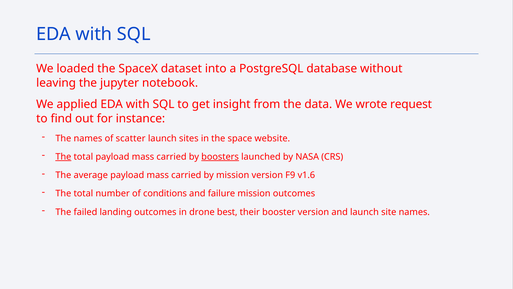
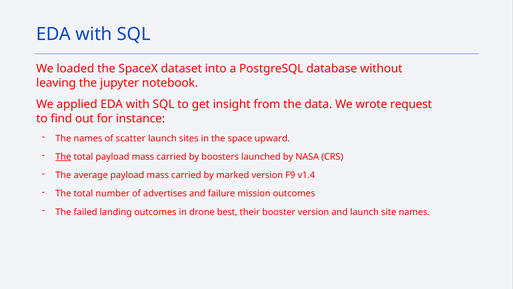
website: website -> upward (272, 138)
boosters underline: present -> none (220, 157)
by mission: mission -> marked (233, 175)
v1.6: v1.6 -> v1.4 (306, 175)
conditions: conditions -> advertises (165, 193)
